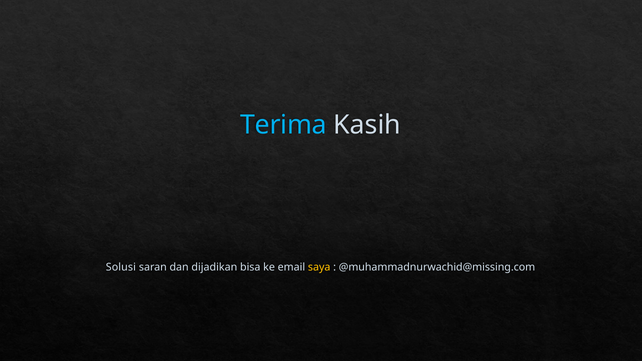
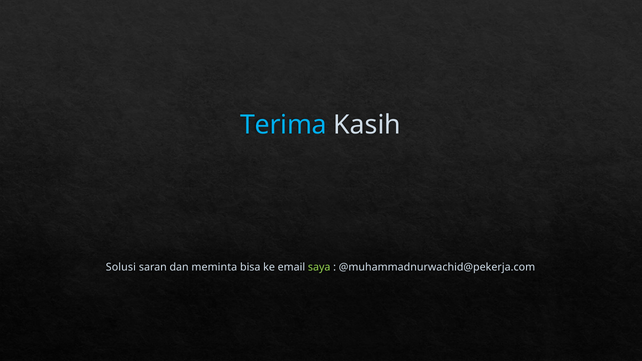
dijadikan: dijadikan -> meminta (214, 267)
saya colour: yellow -> light green (319, 267)
@muhammadnurwachid@missing.com: @muhammadnurwachid@missing.com -> @muhammadnurwachid@pekerja.com (437, 267)
